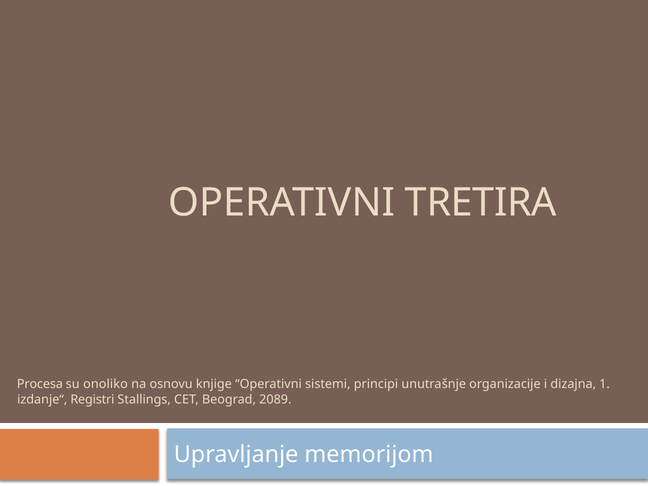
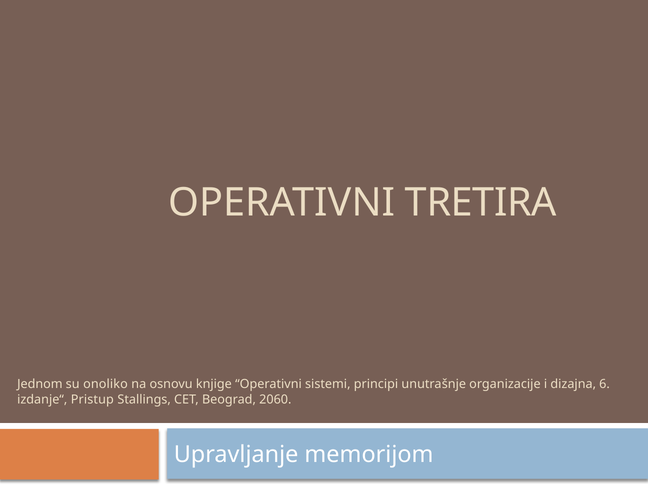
Procesa: Procesa -> Jednom (40, 384)
1: 1 -> 6 (605, 384)
Registri: Registri -> Pristup (92, 399)
2089: 2089 -> 2060 (275, 399)
